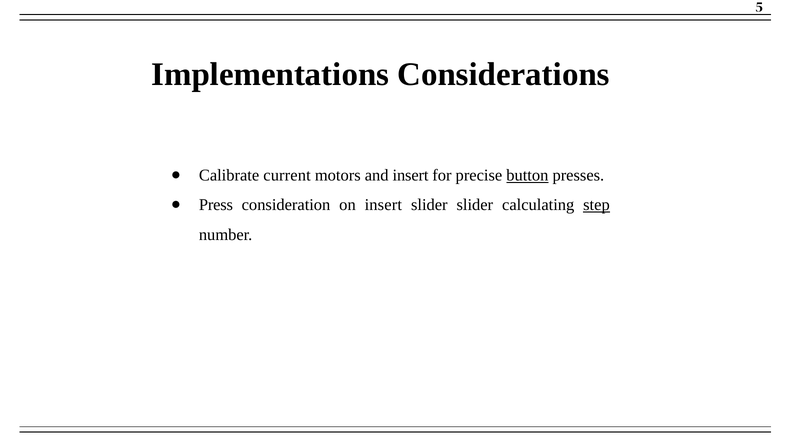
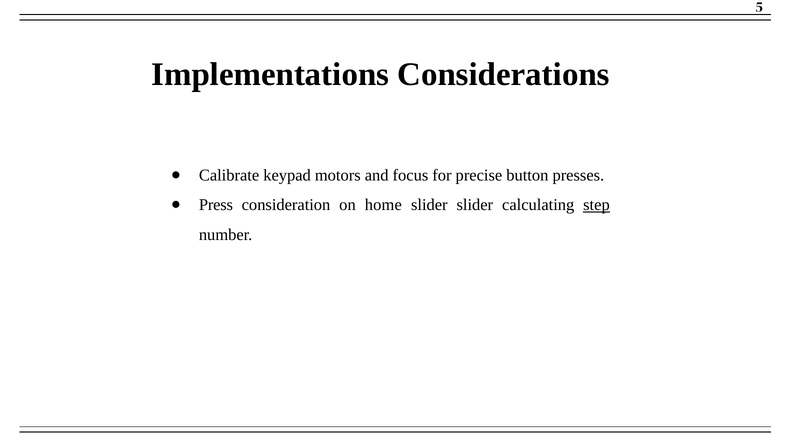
current: current -> keypad (287, 175)
and insert: insert -> focus (410, 175)
button underline: present -> none (527, 175)
on insert: insert -> home (383, 205)
